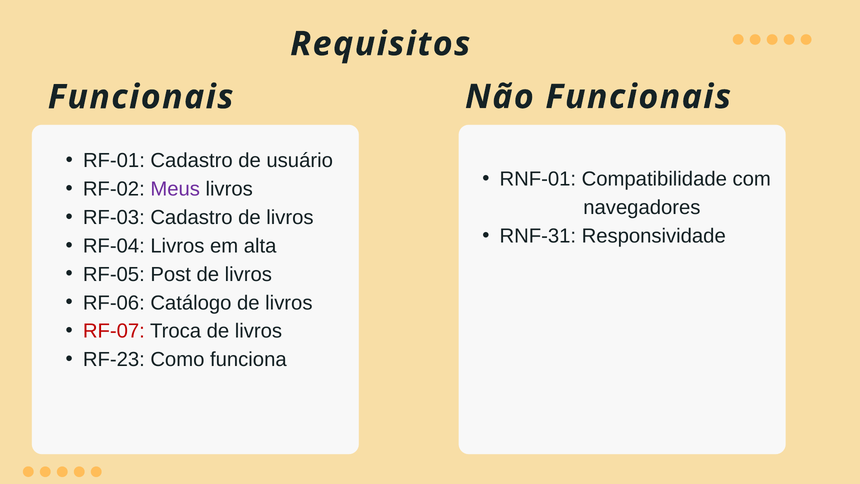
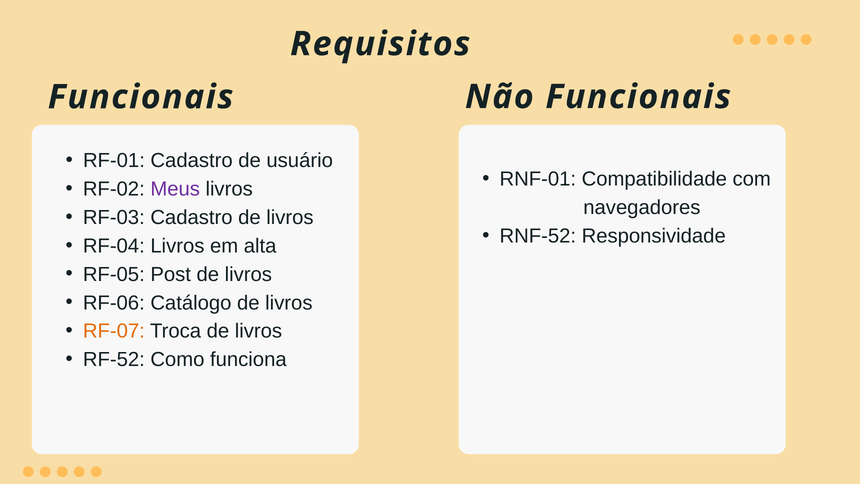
RNF-31: RNF-31 -> RNF-52 (538, 236)
RF-07 colour: red -> orange (114, 331)
RF-23: RF-23 -> RF-52 (114, 360)
